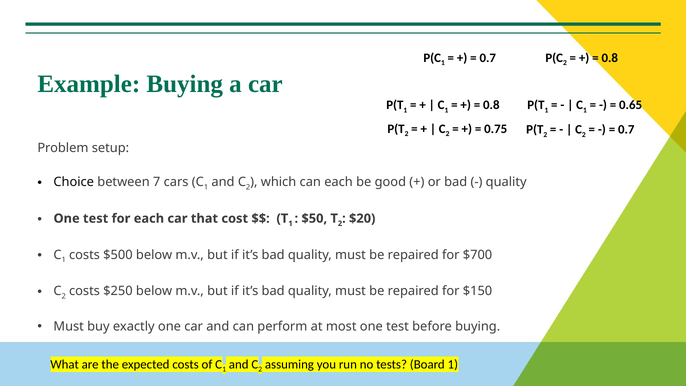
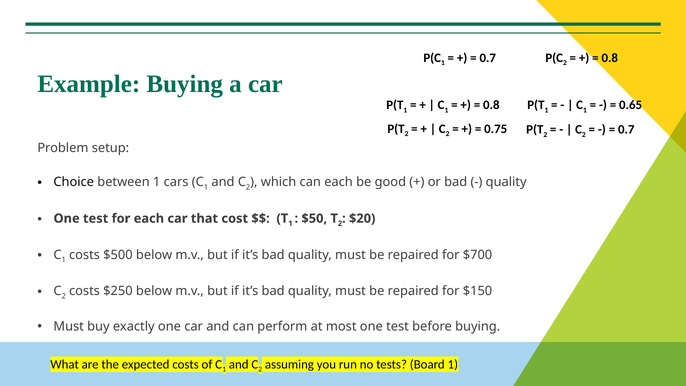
between 7: 7 -> 1 (157, 182)
